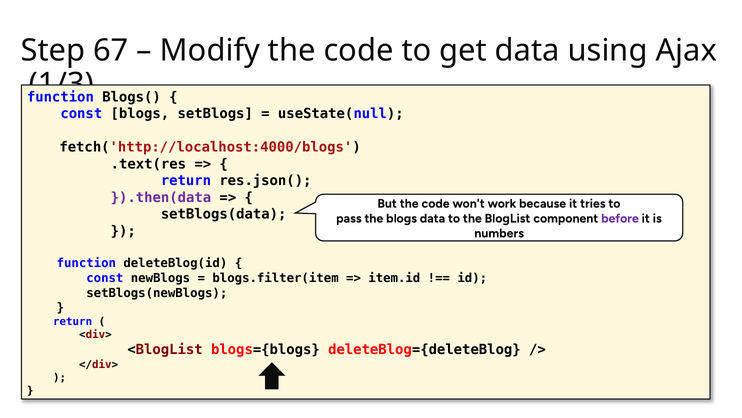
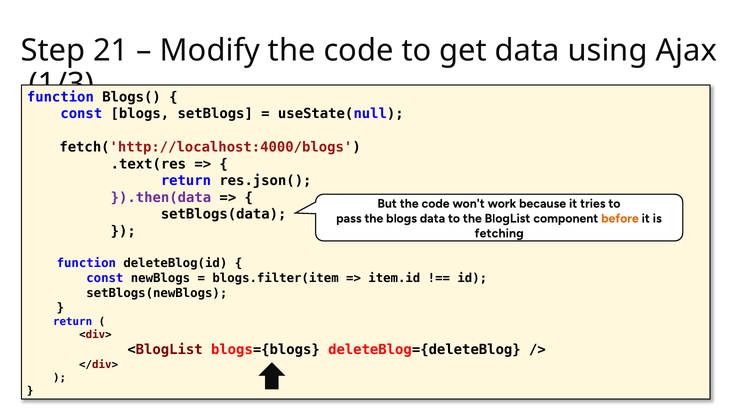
67: 67 -> 21 (111, 51)
before colour: purple -> orange (620, 218)
numbers: numbers -> fetching (499, 233)
